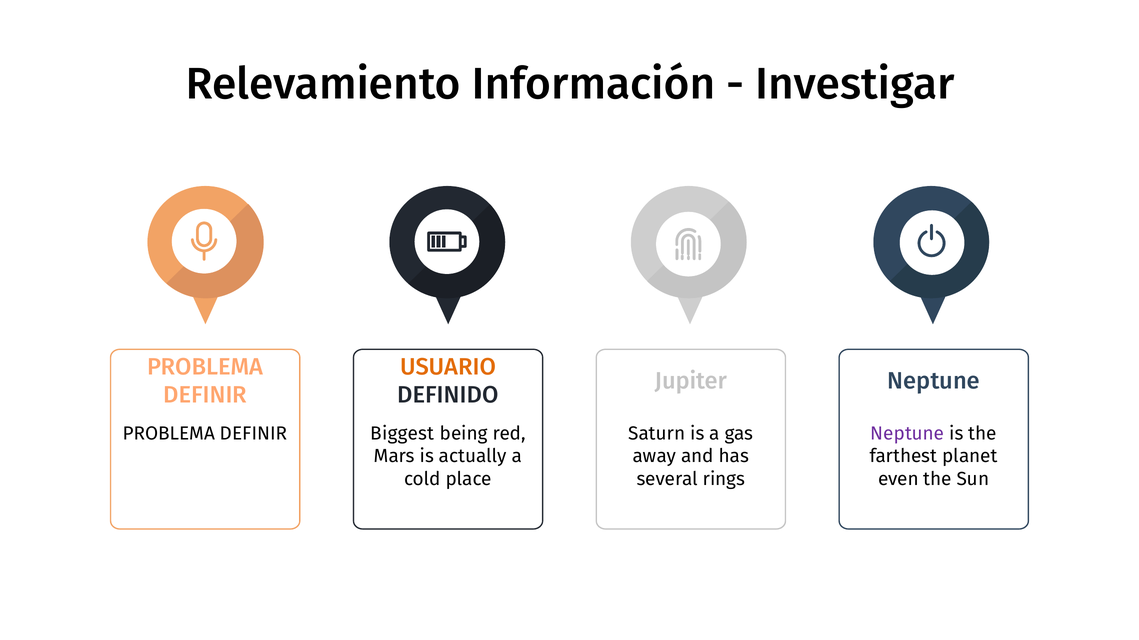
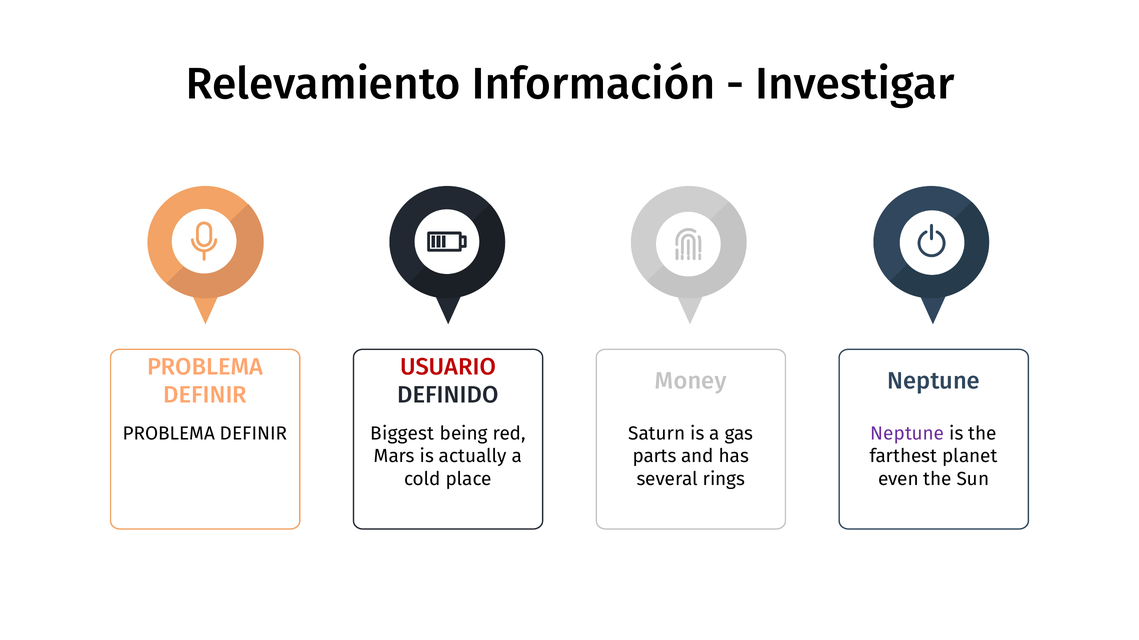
USUARIO colour: orange -> red (448, 367)
Jupiter: Jupiter -> Money (691, 381)
away: away -> parts (655, 457)
